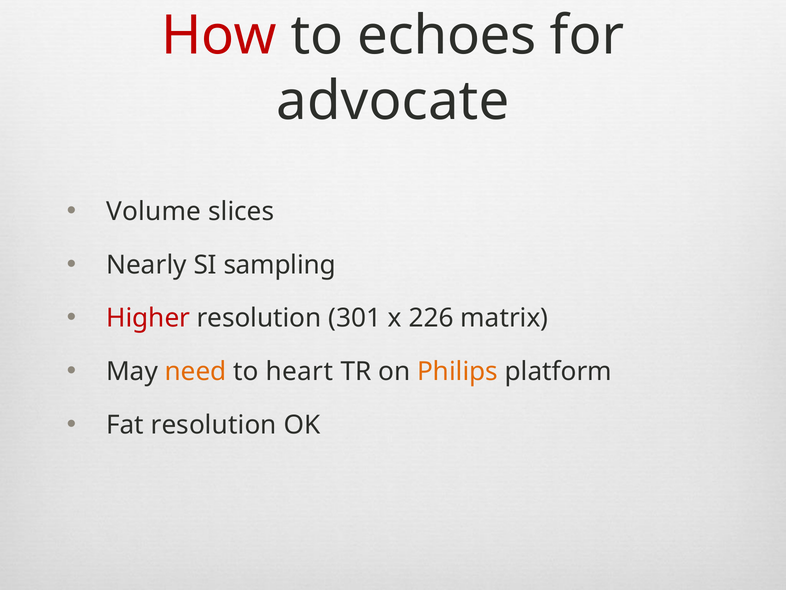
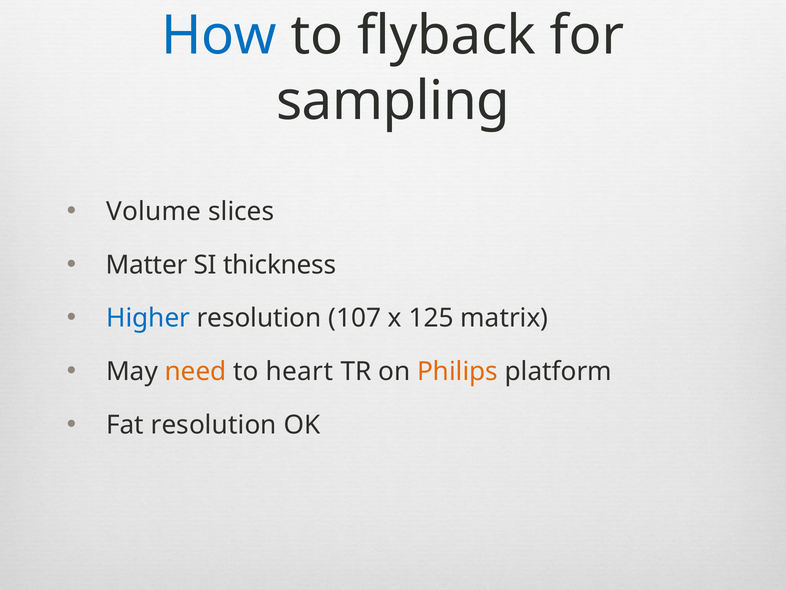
How colour: red -> blue (219, 36)
echoes: echoes -> flyback (447, 36)
advocate: advocate -> sampling (393, 101)
Nearly: Nearly -> Matter (147, 265)
sampling: sampling -> thickness (280, 265)
Higher colour: red -> blue (148, 318)
301: 301 -> 107 (355, 318)
226: 226 -> 125 (431, 318)
